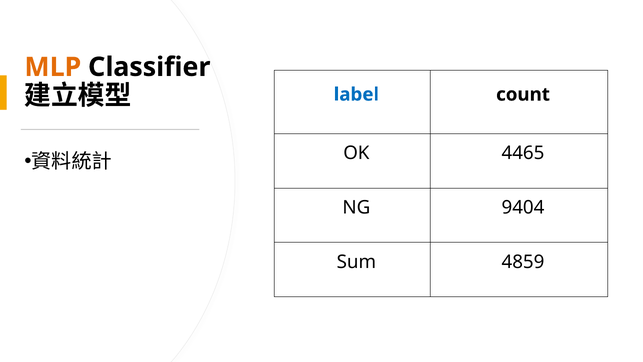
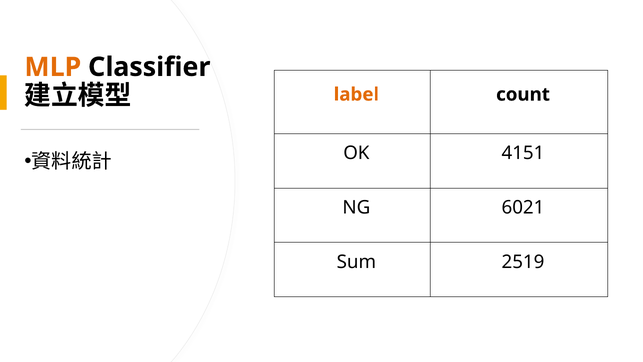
label colour: blue -> orange (356, 94)
4465: 4465 -> 4151 (523, 153)
9404: 9404 -> 6021 (523, 208)
4859: 4859 -> 2519 (523, 262)
